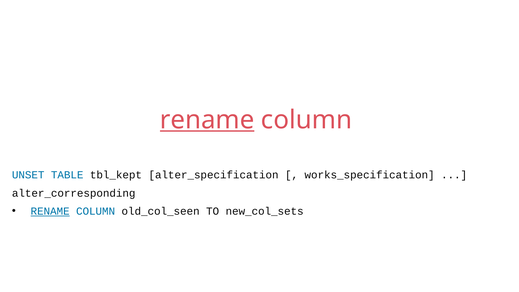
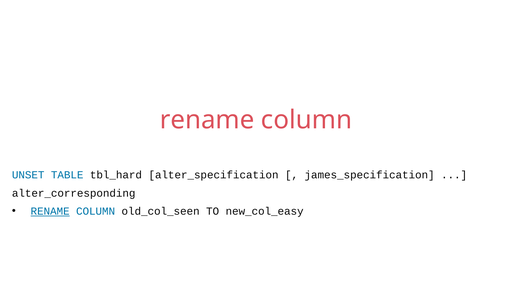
rename underline: present -> none (207, 120)
tbl_kept: tbl_kept -> tbl_hard (116, 175)
works_specification: works_specification -> james_specification (370, 175)
new_col_sets: new_col_sets -> new_col_easy (265, 211)
